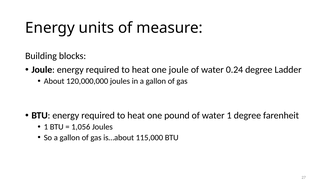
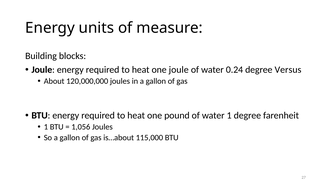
Ladder: Ladder -> Versus (288, 70)
